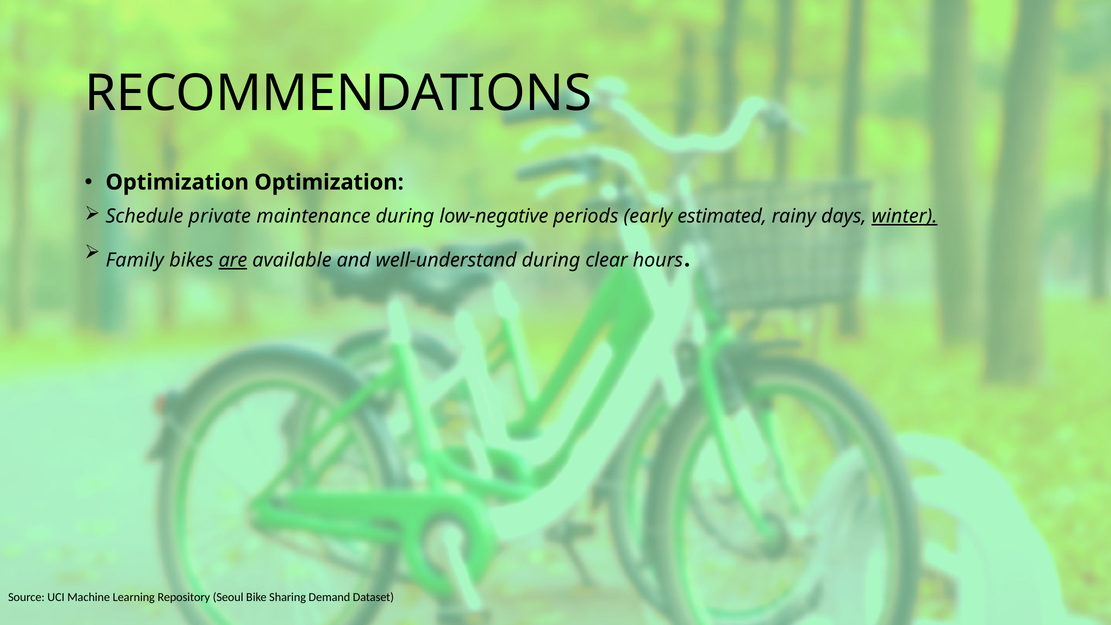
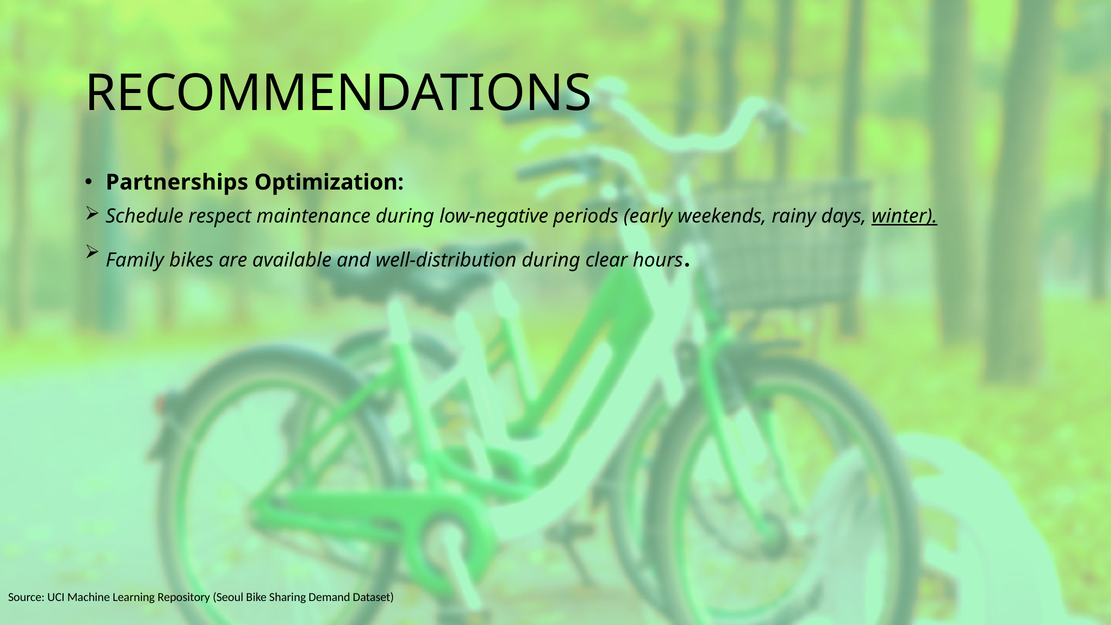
Optimization: Optimization -> Partnerships (177, 182)
private: private -> respect (220, 216)
estimated: estimated -> weekends (722, 216)
are underline: present -> none (233, 260)
well-understand: well-understand -> well-distribution (446, 260)
